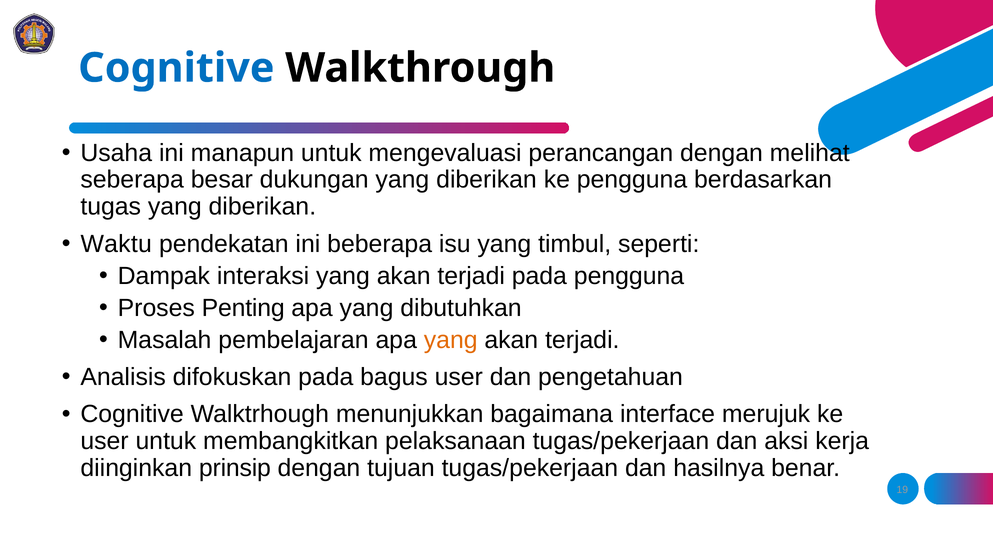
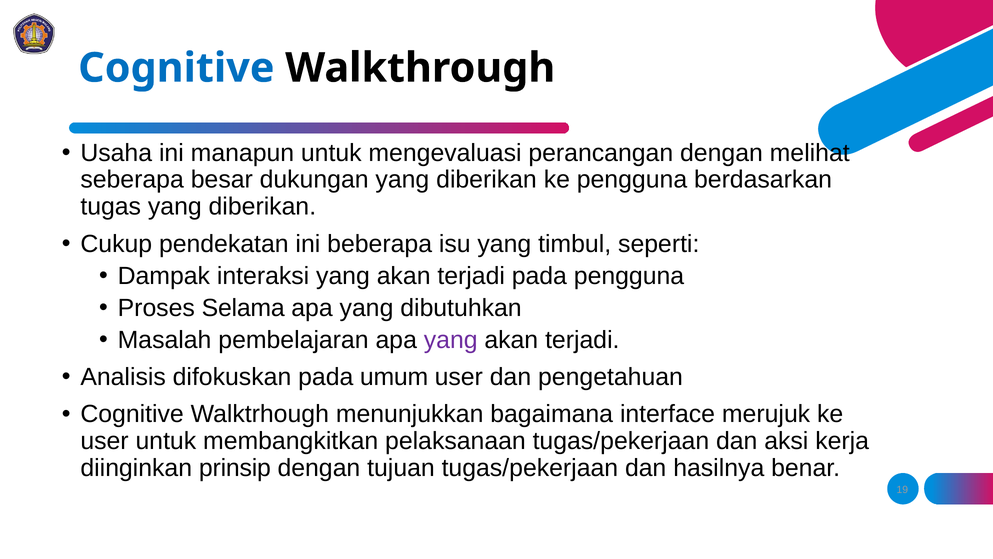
Waktu: Waktu -> Cukup (116, 244)
Penting: Penting -> Selama (243, 308)
yang colour: orange -> purple (451, 340)
bagus: bagus -> umum (394, 377)
